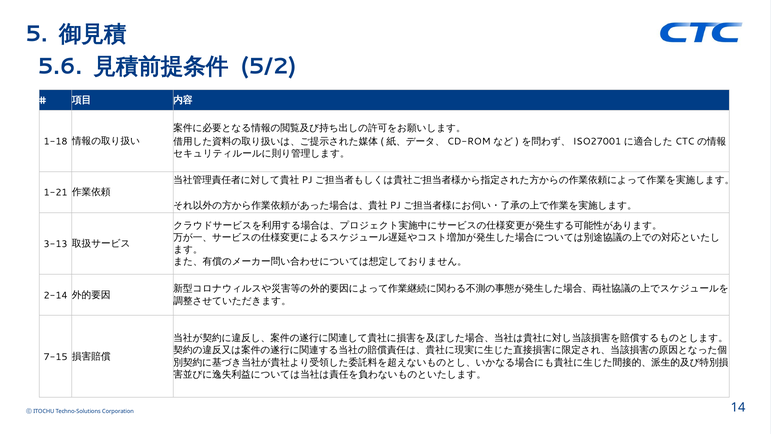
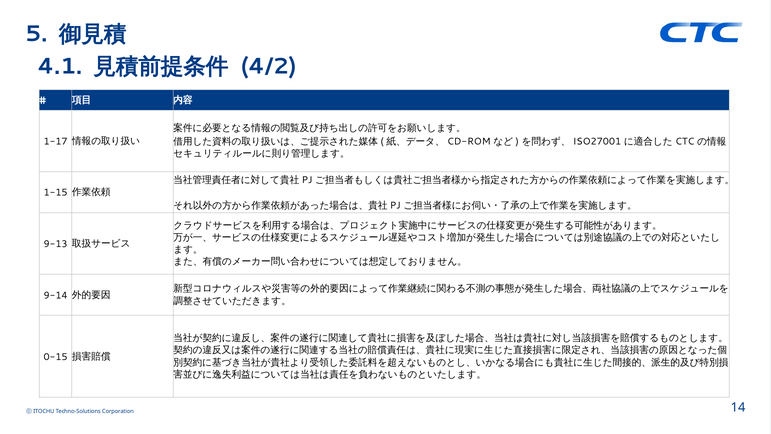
5.6: 5.6 -> 4.1 (60, 66)
5/2: 5/2 -> 4/2 (269, 66)
1-18: 1-18 -> 1-17 (56, 141)
1-21: 1-21 -> 1-15 (56, 193)
3-13: 3-13 -> 9-13 (56, 244)
2-14: 2-14 -> 9-14 (56, 295)
7-15: 7-15 -> 0-15 (56, 357)
